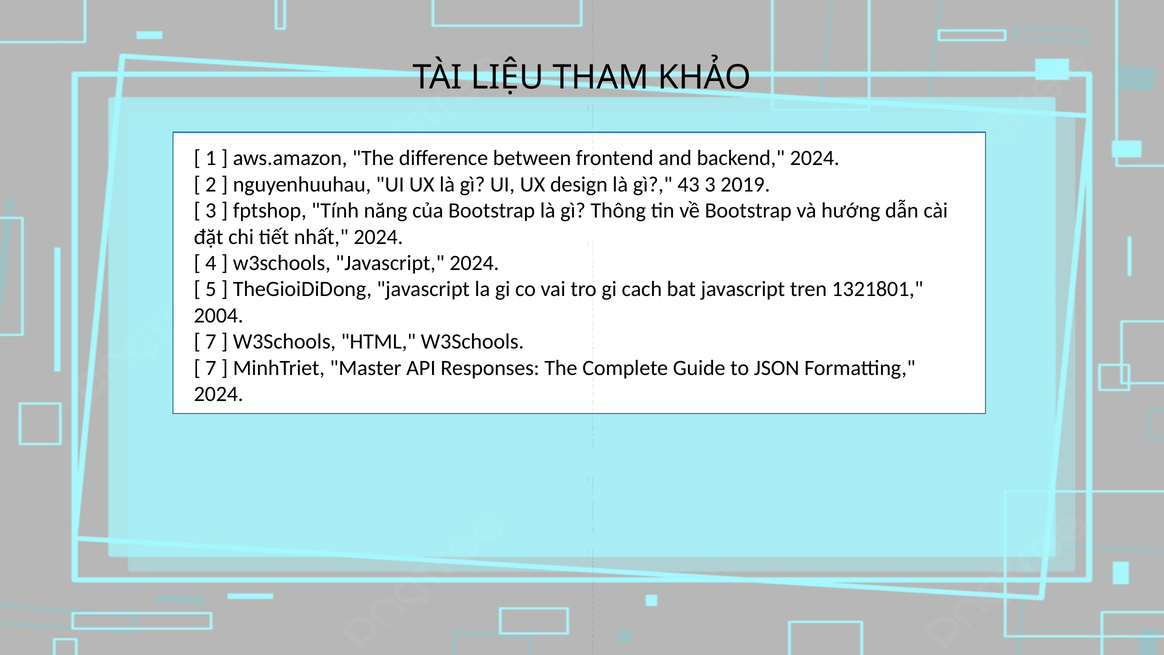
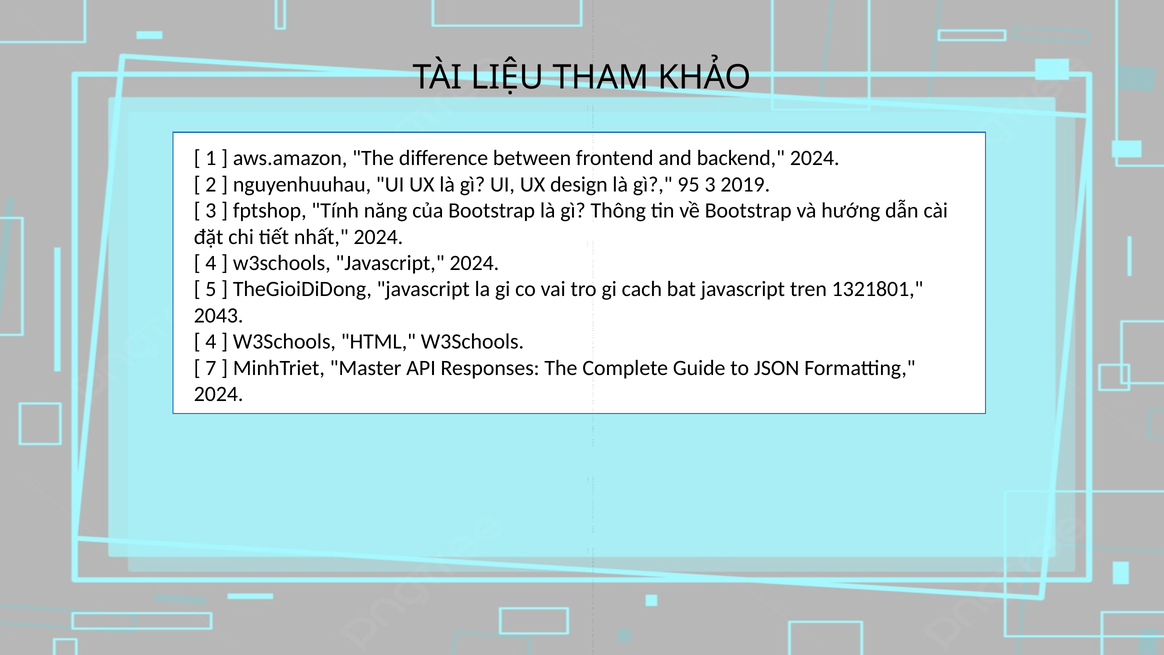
43: 43 -> 95 (689, 184)
2004: 2004 -> 2043 (219, 315)
7: 7 -> 4 (211, 342)
